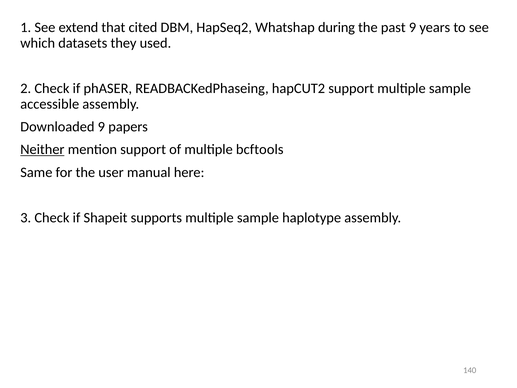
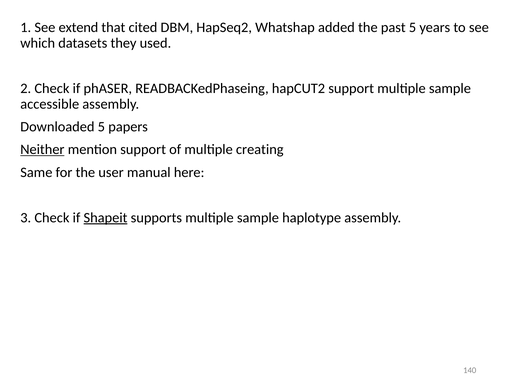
during: during -> added (336, 28)
past 9: 9 -> 5 (412, 28)
Downloaded 9: 9 -> 5 (101, 127)
bcftools: bcftools -> creating (260, 149)
Shapeit underline: none -> present (106, 218)
